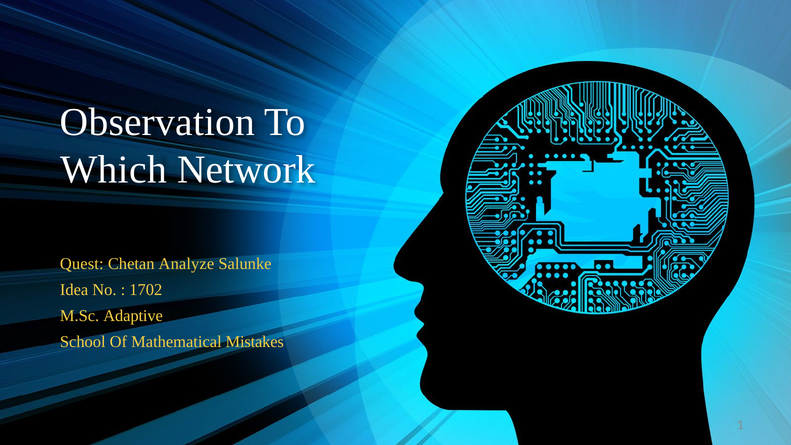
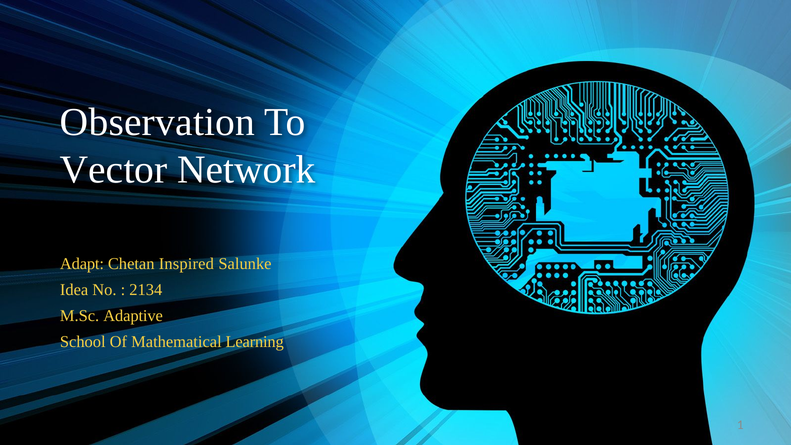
Which: Which -> Vector (114, 170)
Quest: Quest -> Adapt (82, 264)
Analyze: Analyze -> Inspired (186, 264)
1702: 1702 -> 2134 (146, 290)
Mistakes: Mistakes -> Learning (255, 342)
